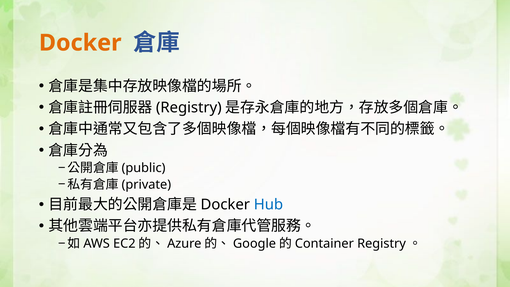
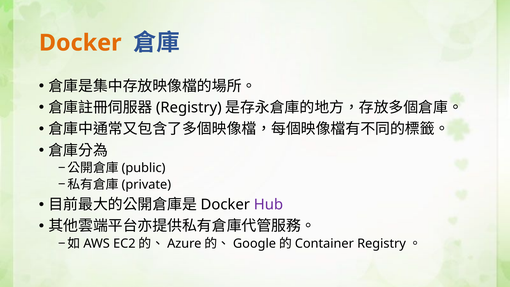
Hub colour: blue -> purple (268, 205)
